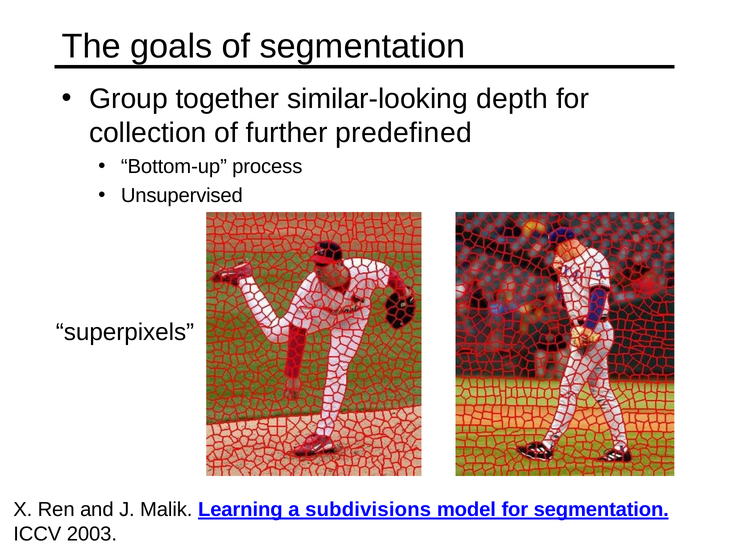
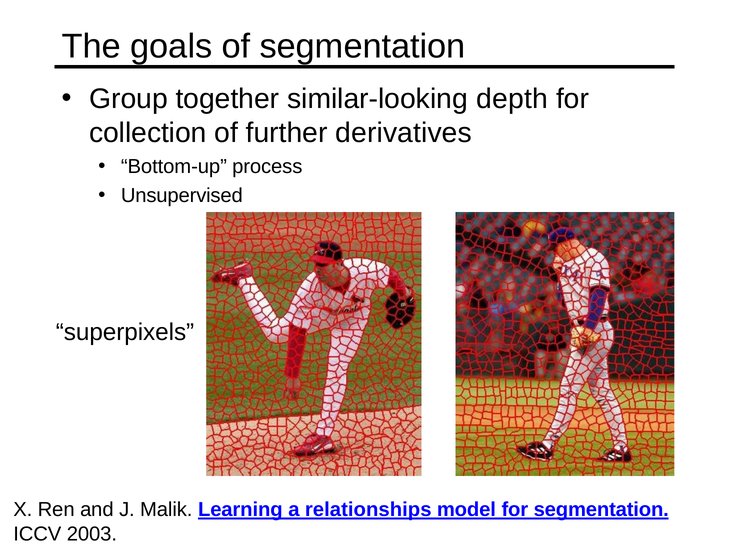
predefined: predefined -> derivatives (404, 133)
subdivisions: subdivisions -> relationships (368, 510)
